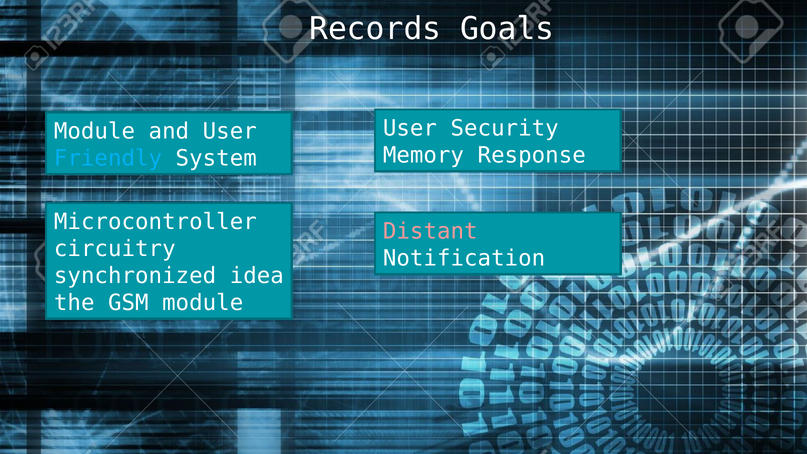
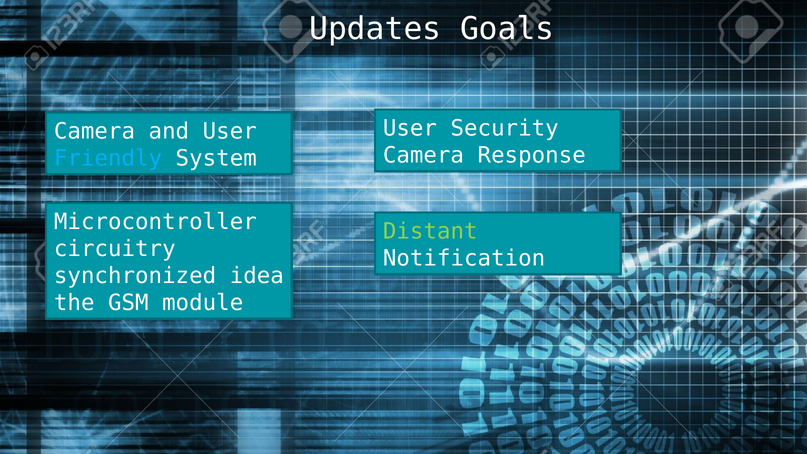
Records: Records -> Updates (375, 29)
Module: Module -> Camera (94, 131)
Memory: Memory -> Camera (423, 155)
Distant colour: pink -> light green (430, 232)
